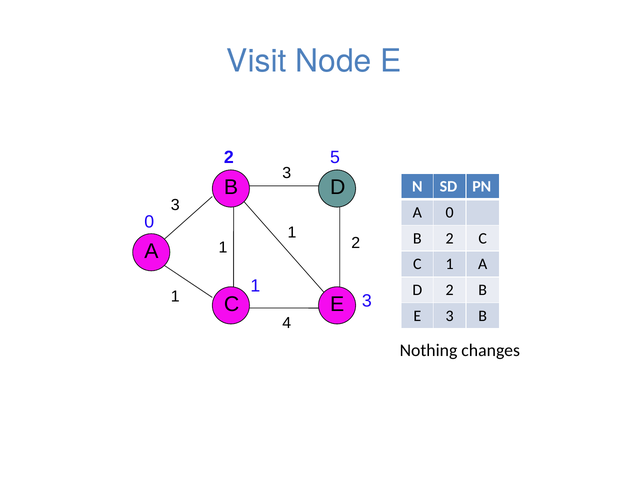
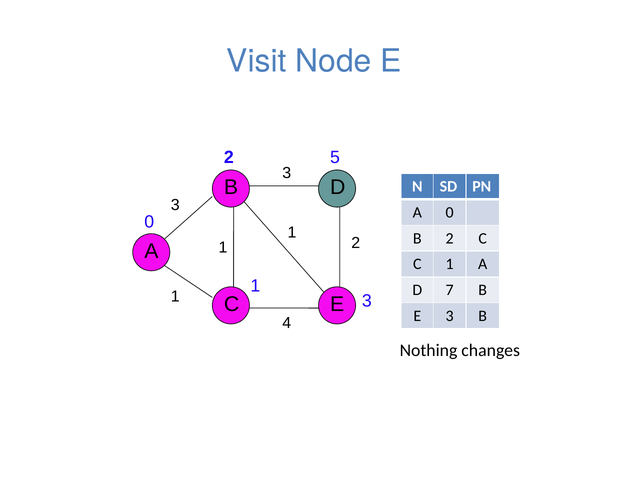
D 2: 2 -> 7 (450, 290)
